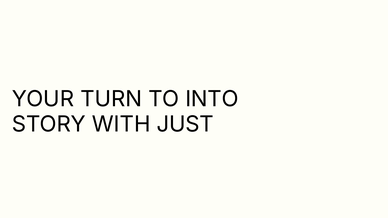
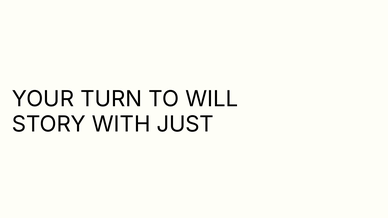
INTO: INTO -> WILL (212, 99)
